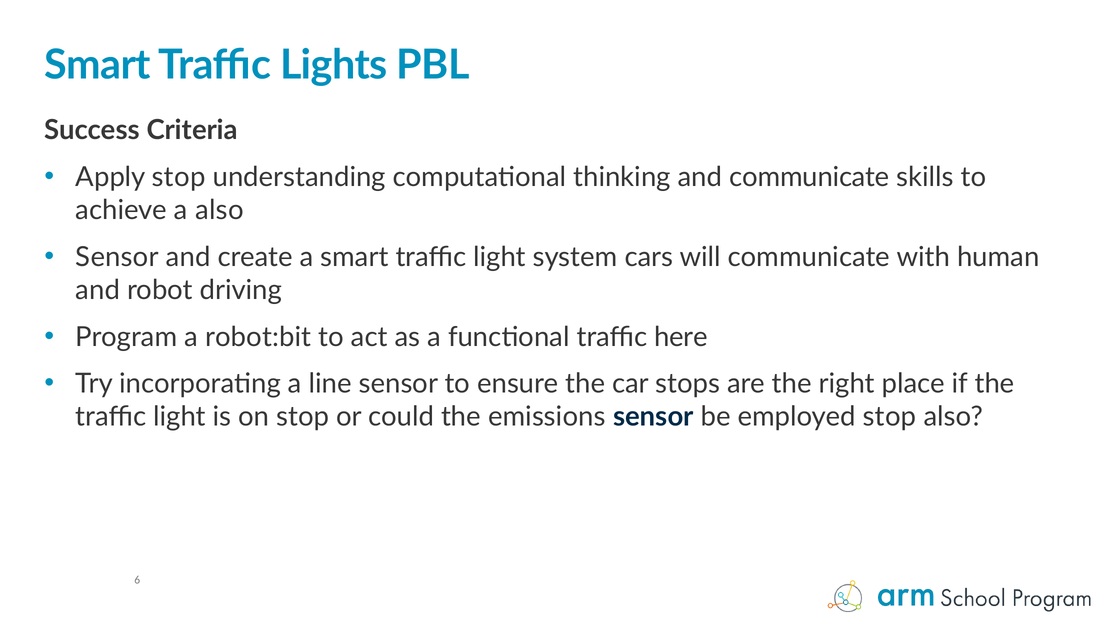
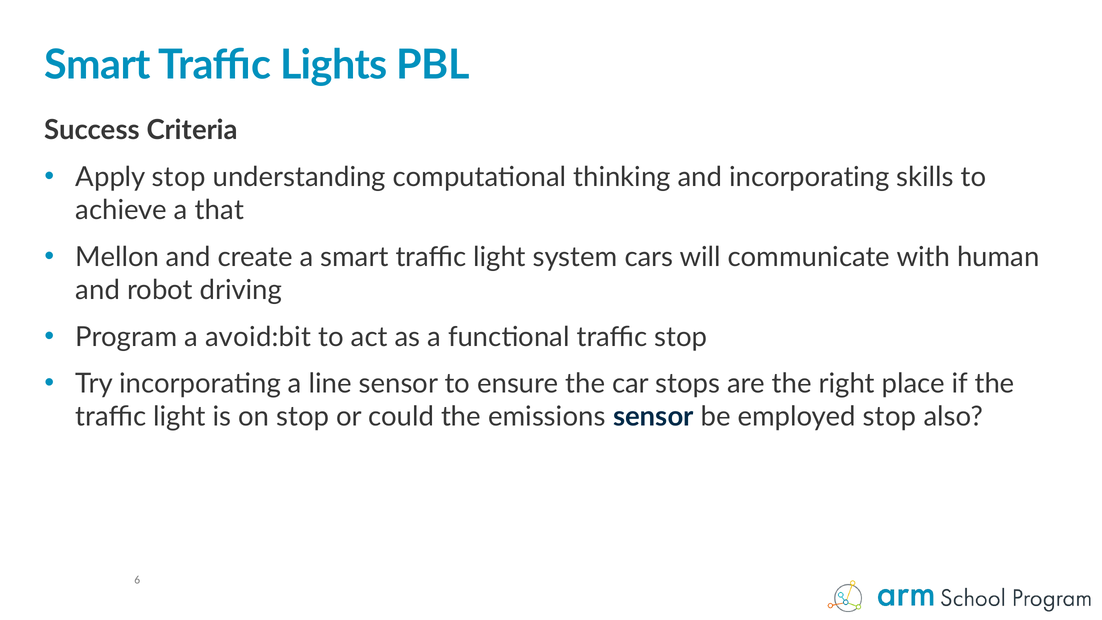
and communicate: communicate -> incorporating (809, 177)
a also: also -> that (219, 210)
Sensor: Sensor -> Mellon (117, 257)
robot:bit: robot:bit -> avoid:bit (258, 337)
traffic here: here -> stop (681, 337)
